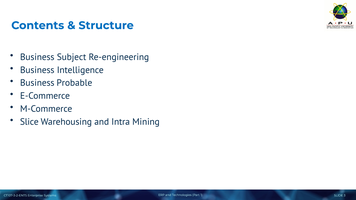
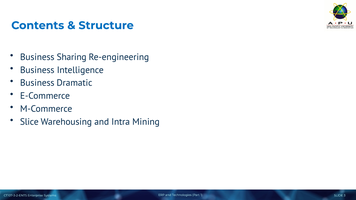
Subject: Subject -> Sharing (72, 57)
Probable: Probable -> Dramatic (74, 83)
